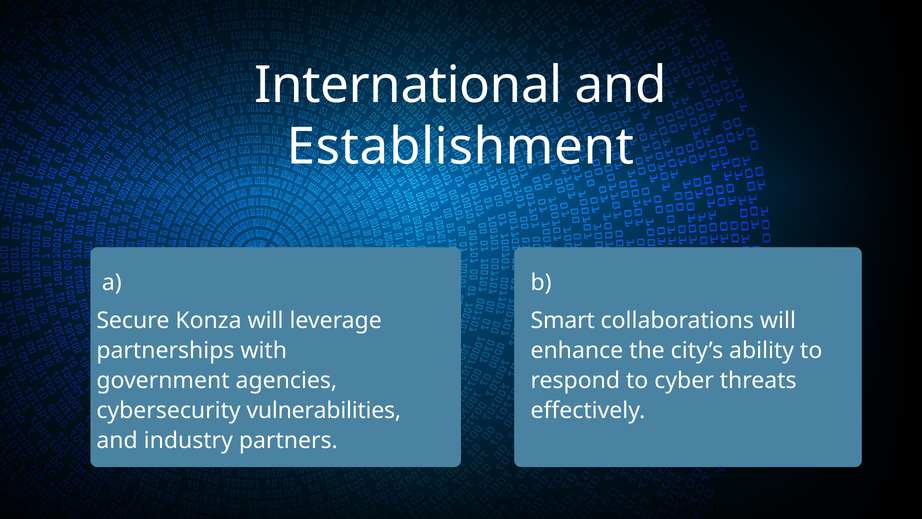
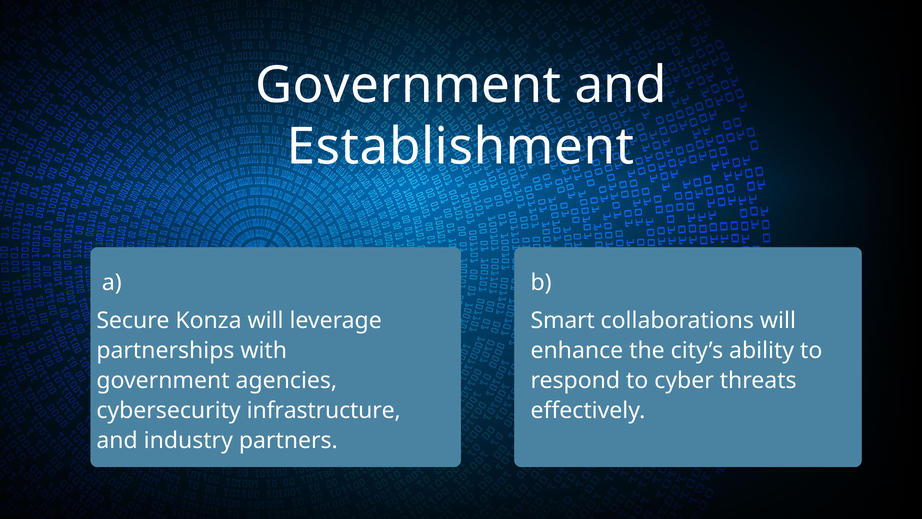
International: International -> Government (408, 85)
vulnerabilities: vulnerabilities -> infrastructure (324, 411)
